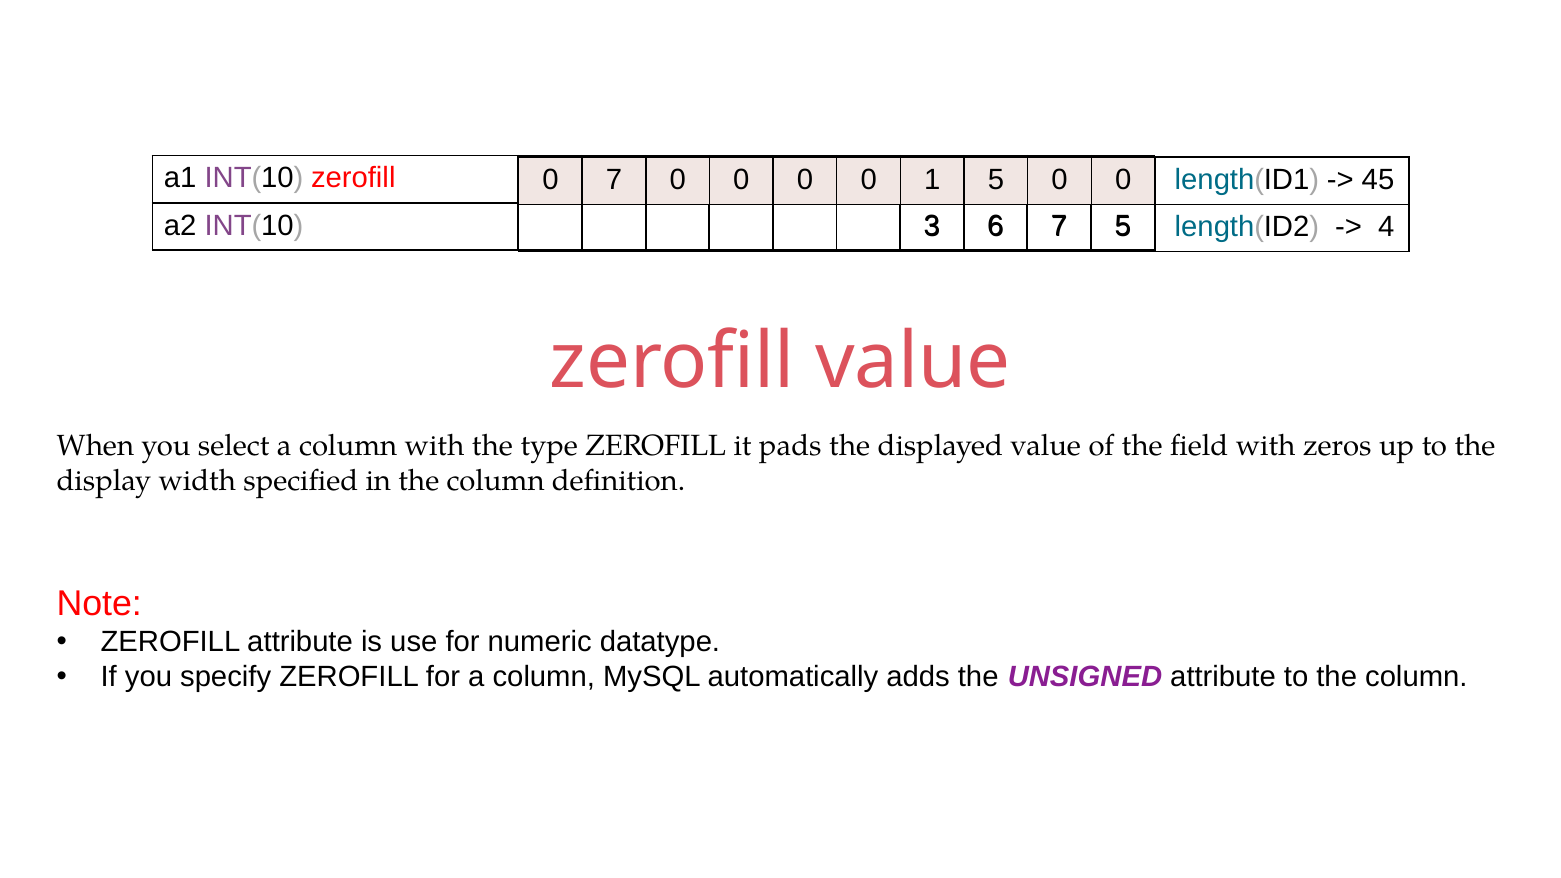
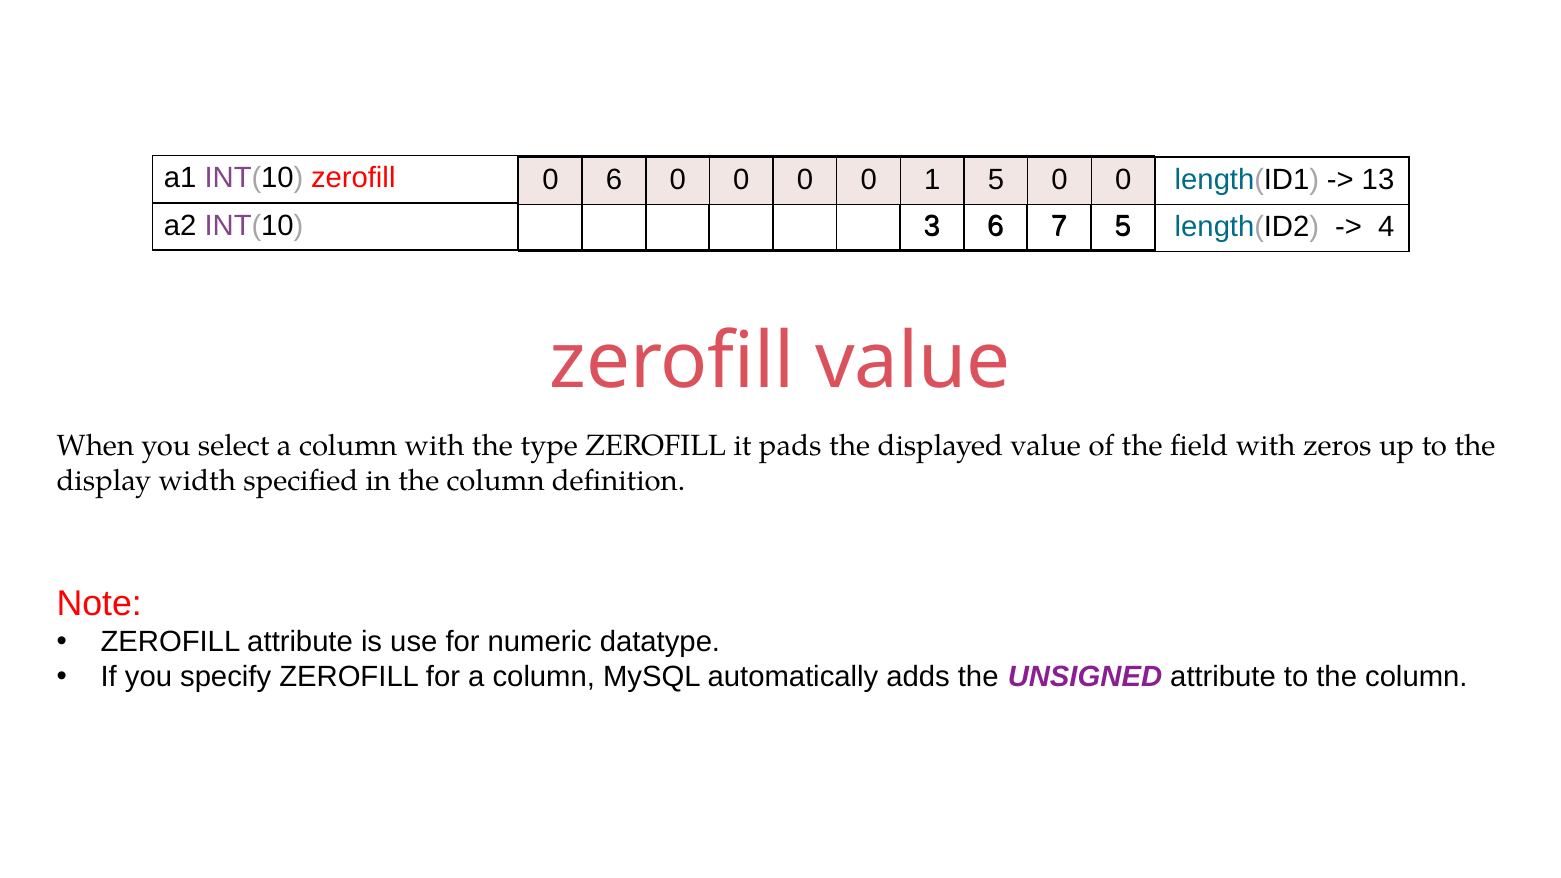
0 7: 7 -> 6 (614, 180)
45: 45 -> 13 (1378, 180)
